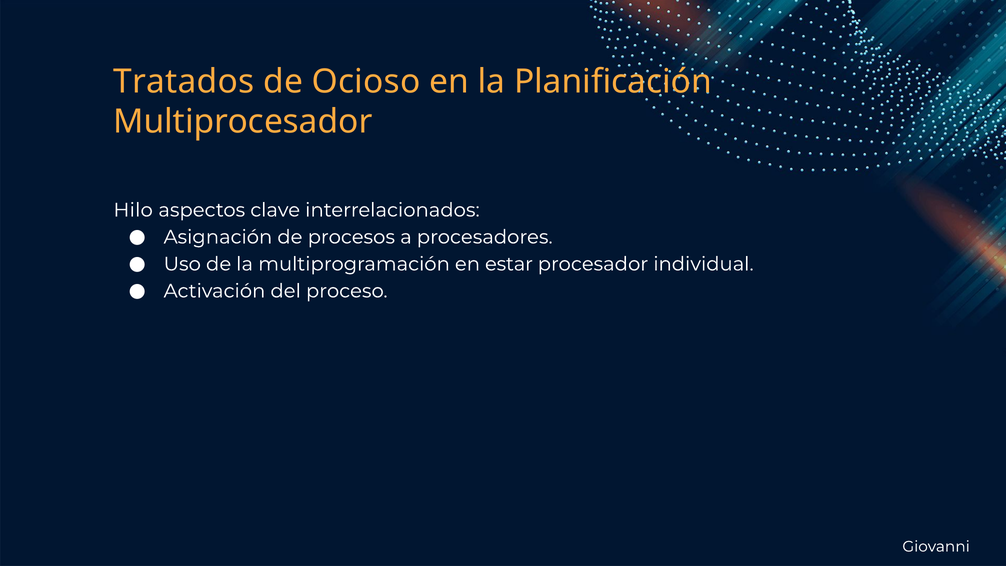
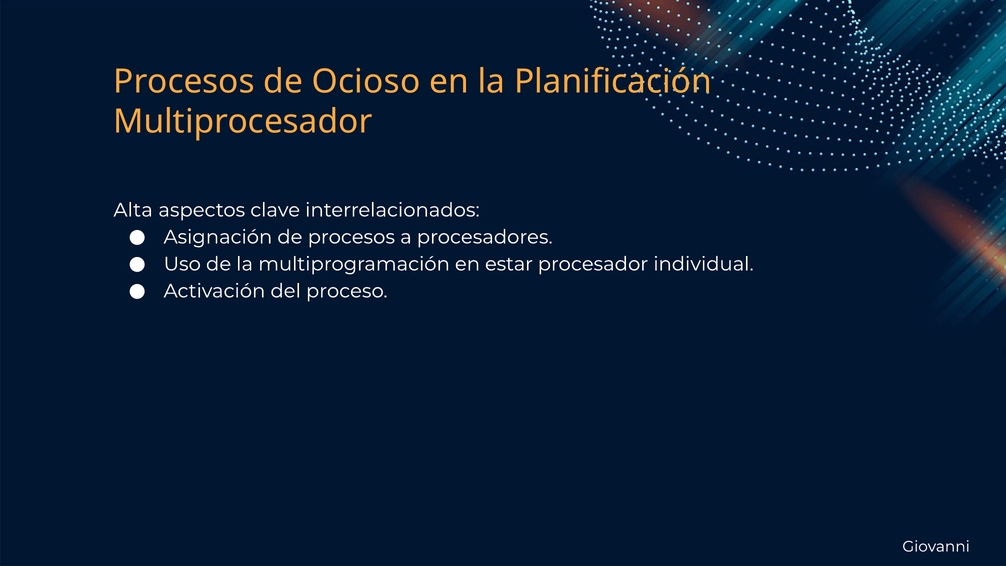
Tratados: Tratados -> Procesos (184, 81)
Hilo: Hilo -> Alta (133, 210)
